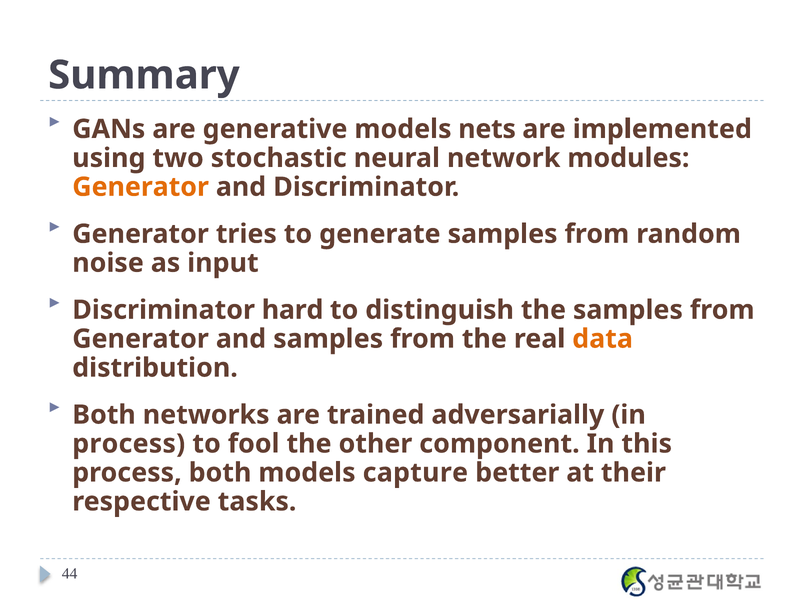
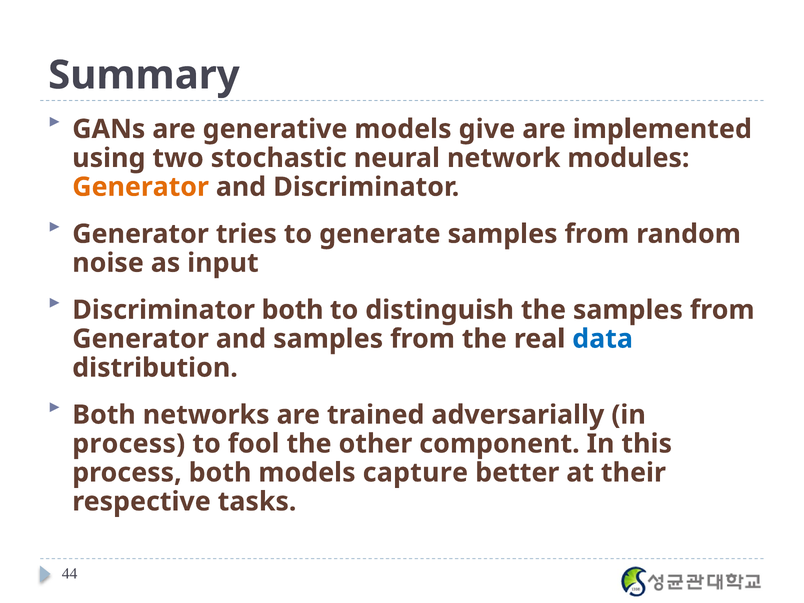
nets: nets -> give (487, 129)
Discriminator hard: hard -> both (293, 310)
data colour: orange -> blue (603, 339)
